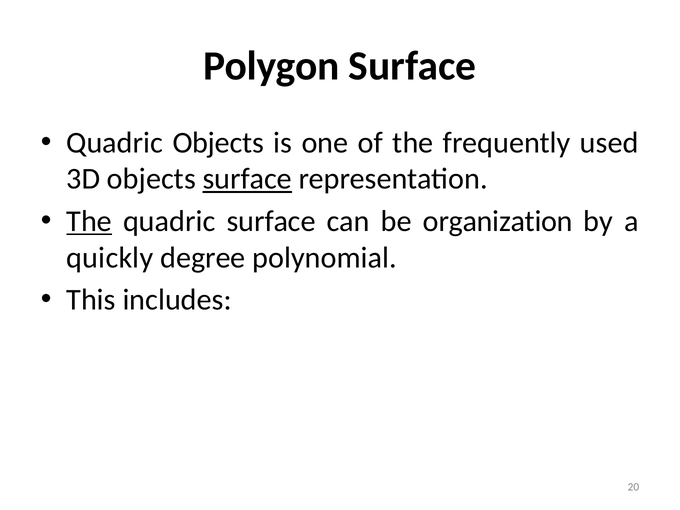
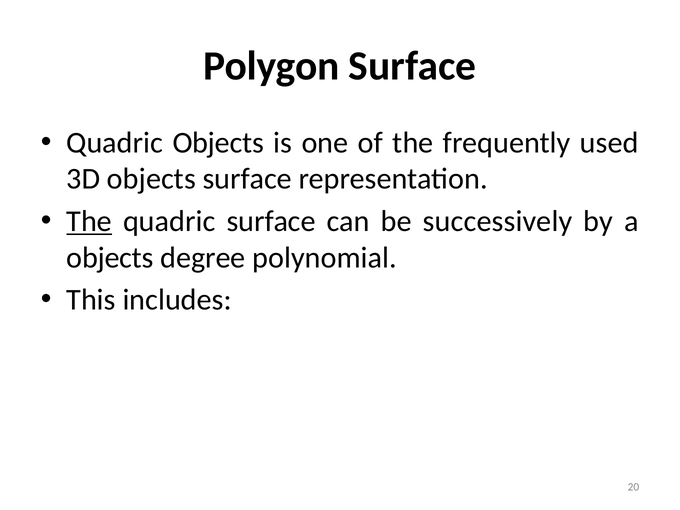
surface underline: present -> none (247, 179)
organization: organization -> successively (498, 221)
quickly: quickly -> objects (110, 258)
